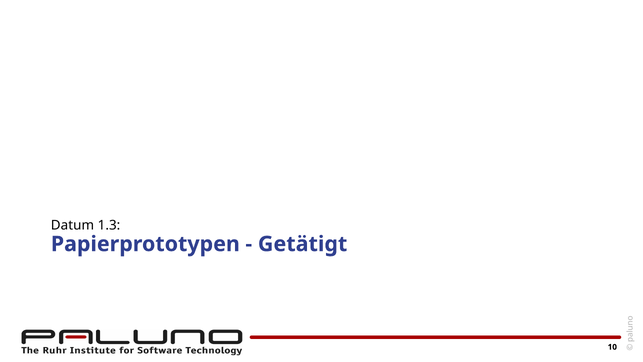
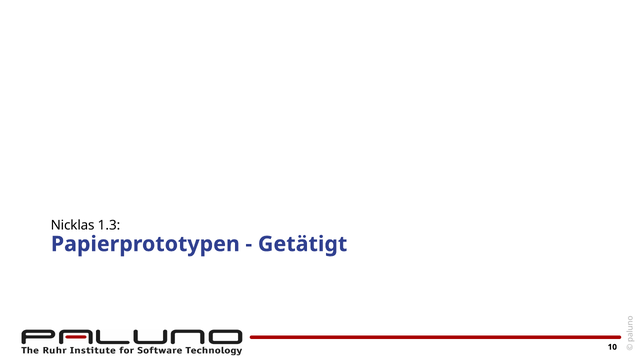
Datum: Datum -> Nicklas (73, 225)
